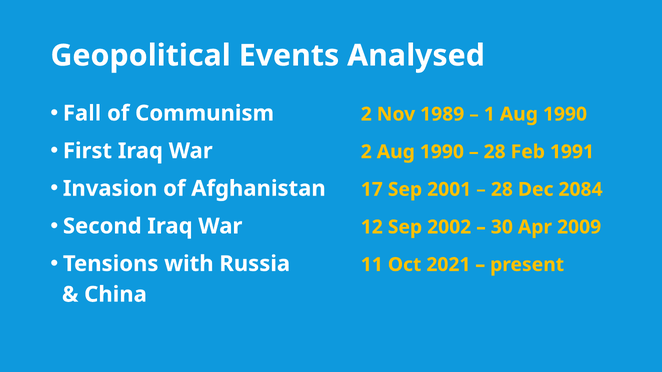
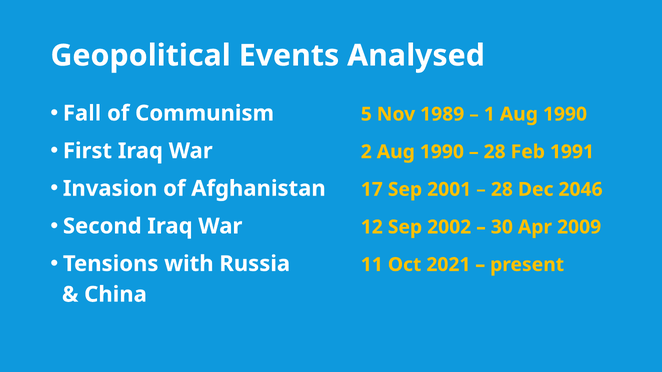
Communism 2: 2 -> 5 (366, 114)
2084: 2084 -> 2046 (581, 190)
